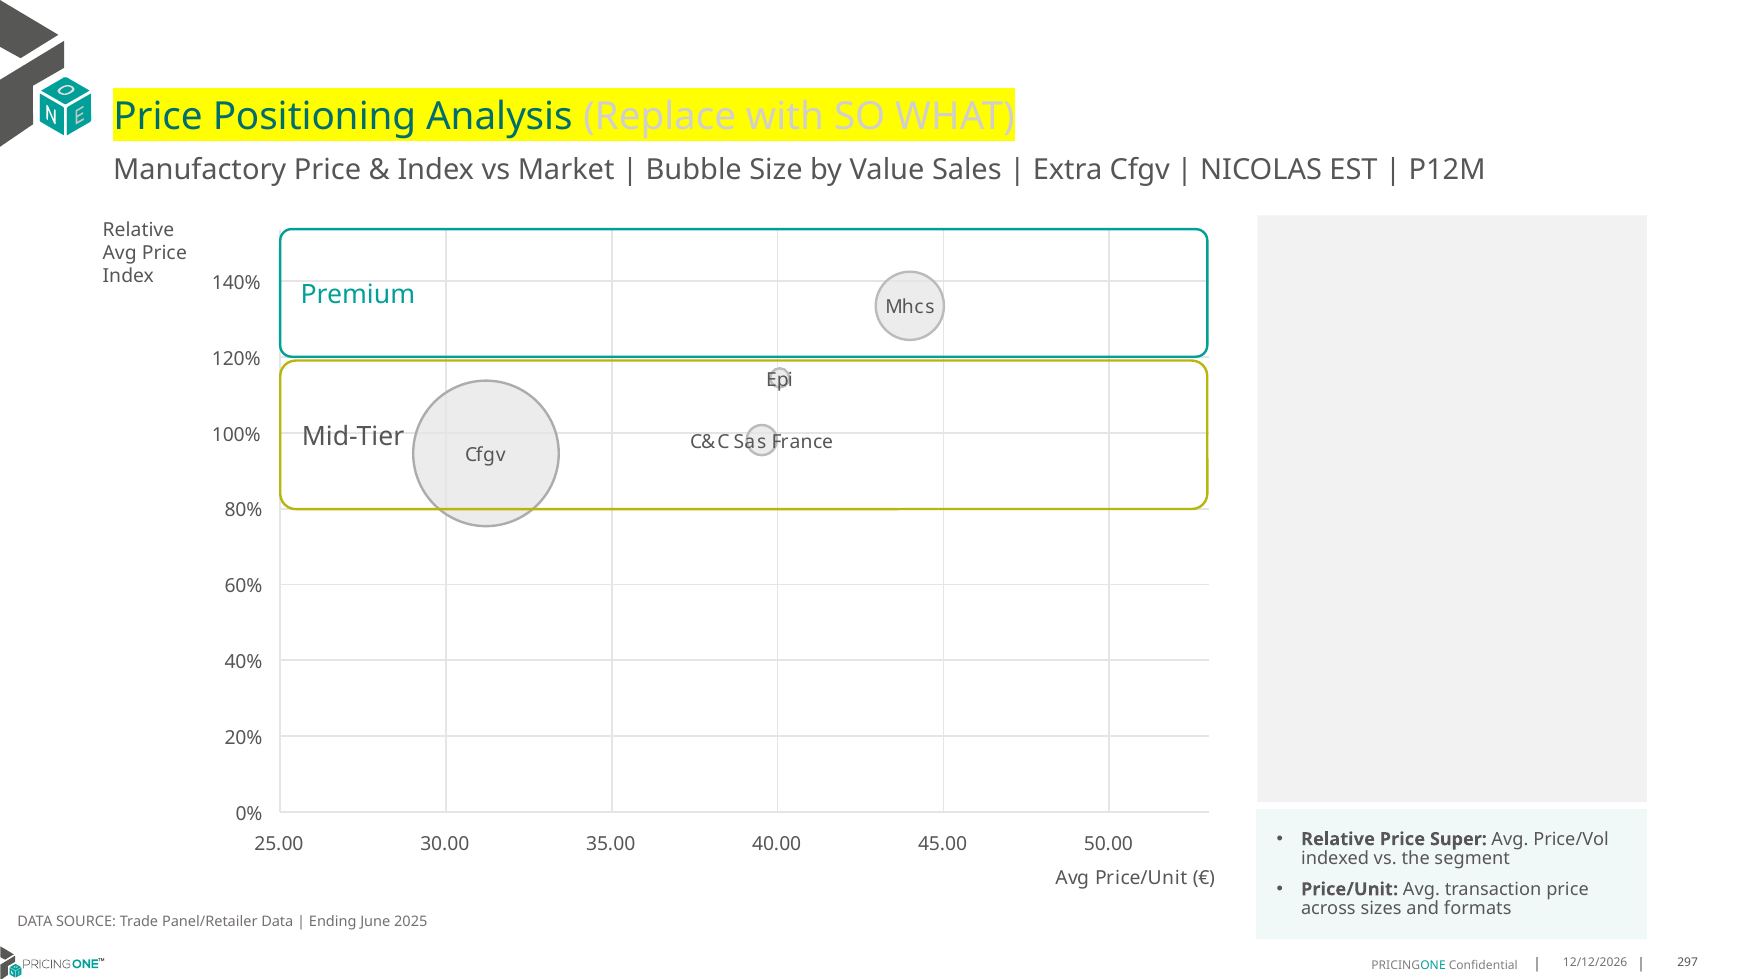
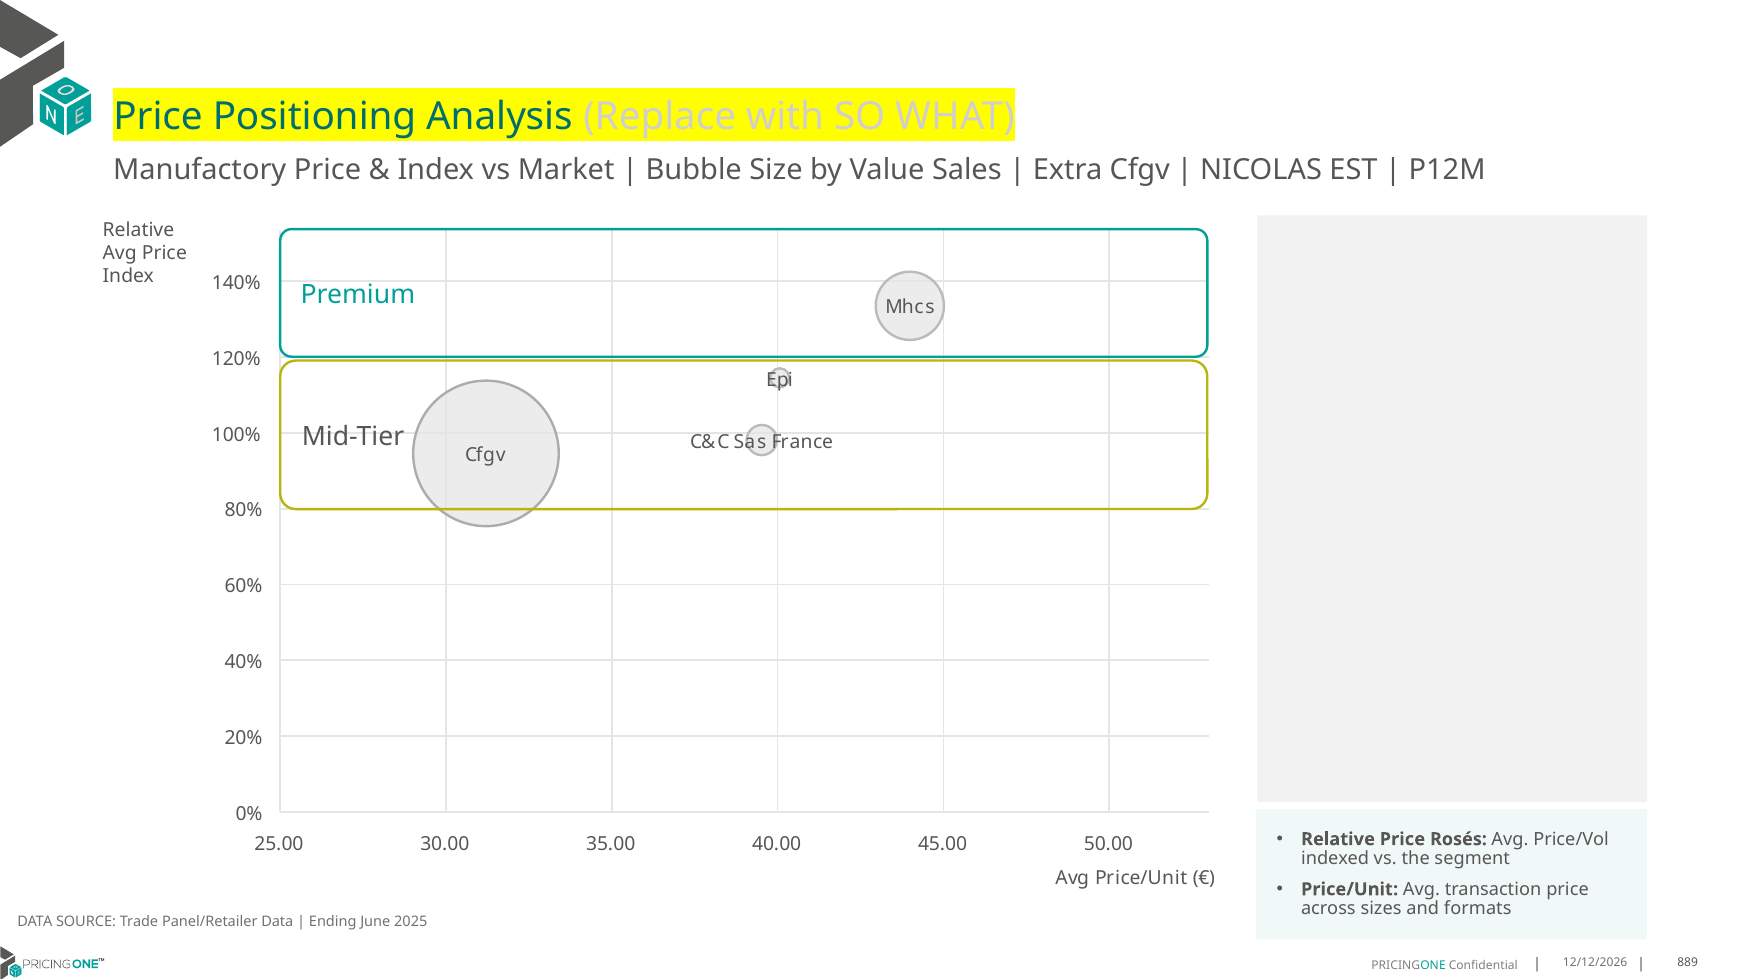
Super: Super -> Rosés (1458, 839)
297: 297 -> 889 (1688, 963)
